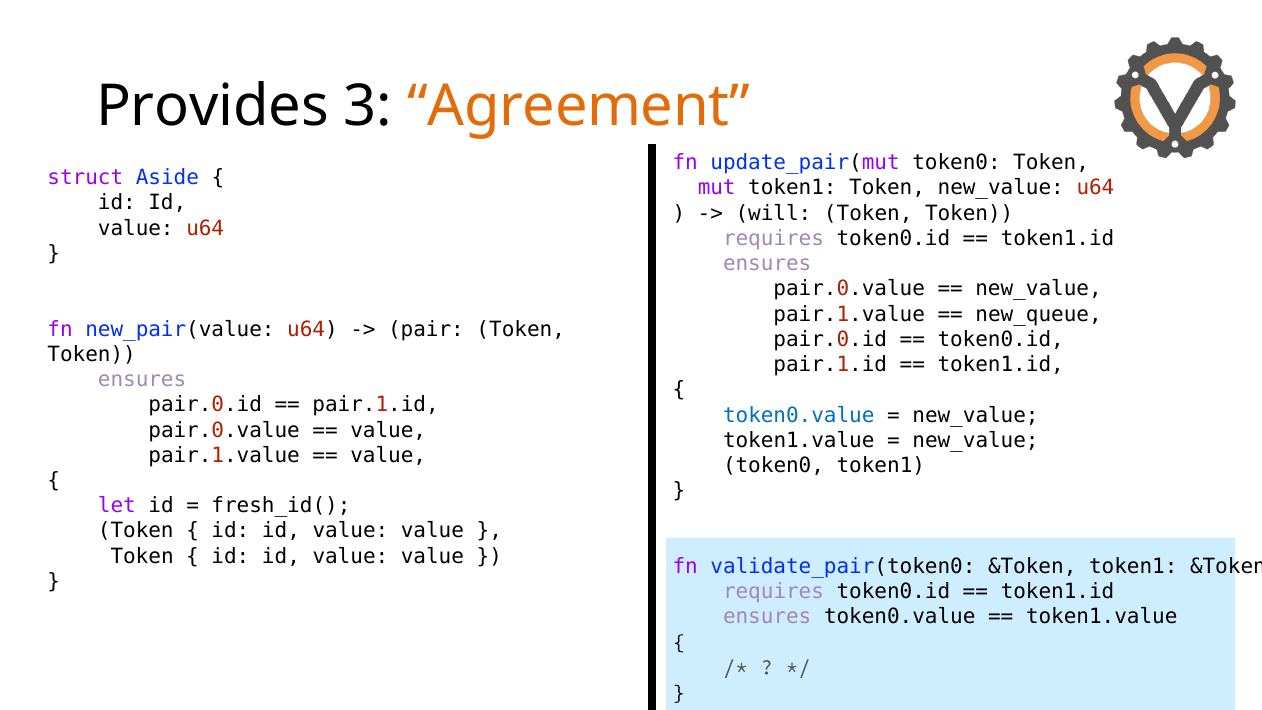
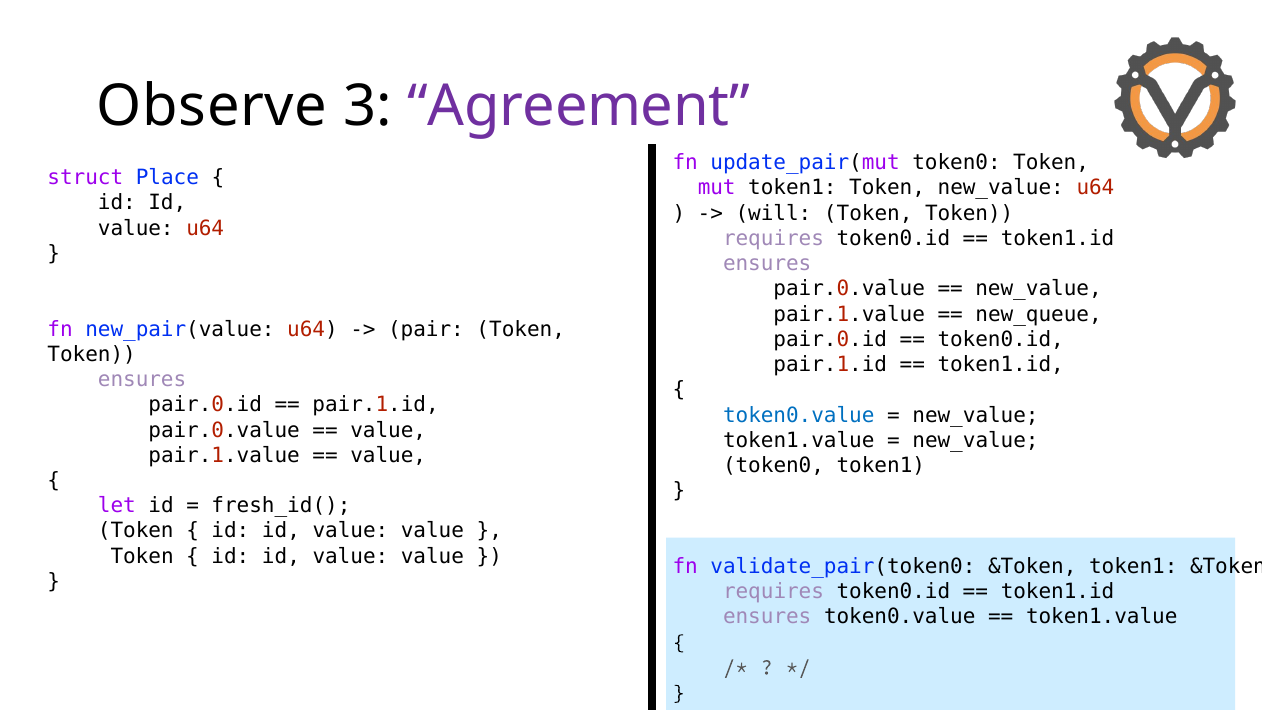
Provides: Provides -> Observe (212, 106)
Agreement colour: orange -> purple (578, 106)
Aside: Aside -> Place (167, 178)
